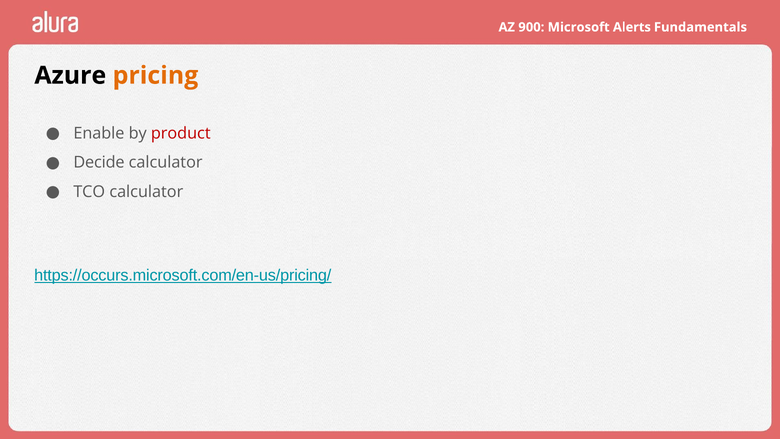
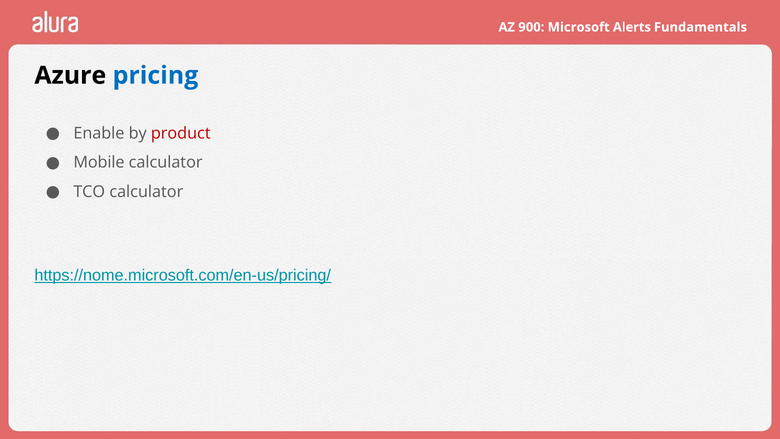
pricing colour: orange -> blue (155, 75)
Decide: Decide -> Mobile (99, 162)
https://occurs.microsoft.com/en-us/pricing/: https://occurs.microsoft.com/en-us/pricing/ -> https://nome.microsoft.com/en-us/pricing/ (183, 275)
